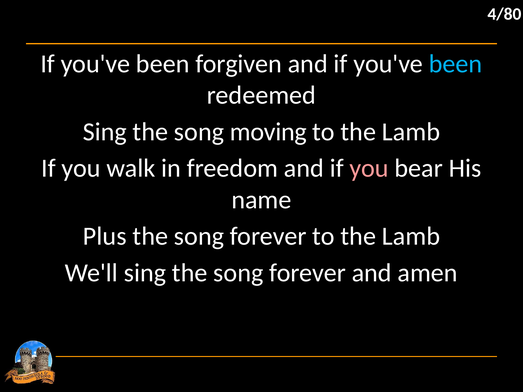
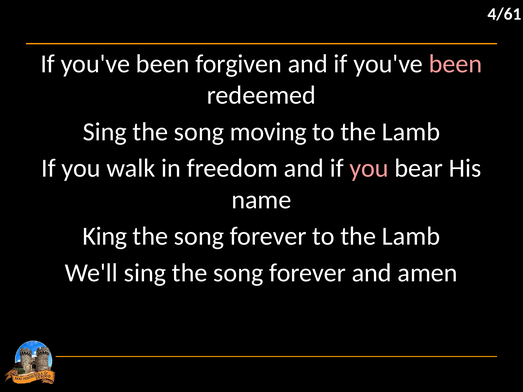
4/80: 4/80 -> 4/61 (504, 14)
been colour: light blue -> pink (455, 64)
Plus: Plus -> King (105, 236)
